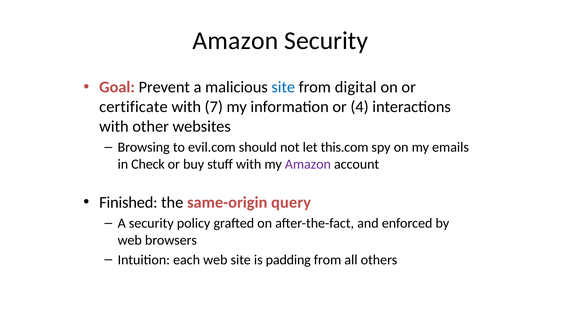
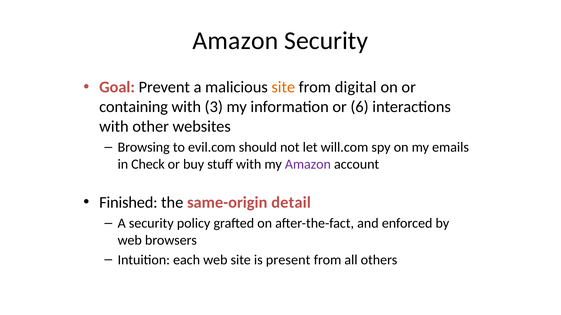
site colour: blue -> orange (283, 87)
certificate: certificate -> containing (134, 107)
7: 7 -> 3 (214, 107)
4: 4 -> 6 (360, 107)
this.com: this.com -> will.com (345, 148)
query: query -> detail (291, 203)
padding: padding -> present (288, 260)
